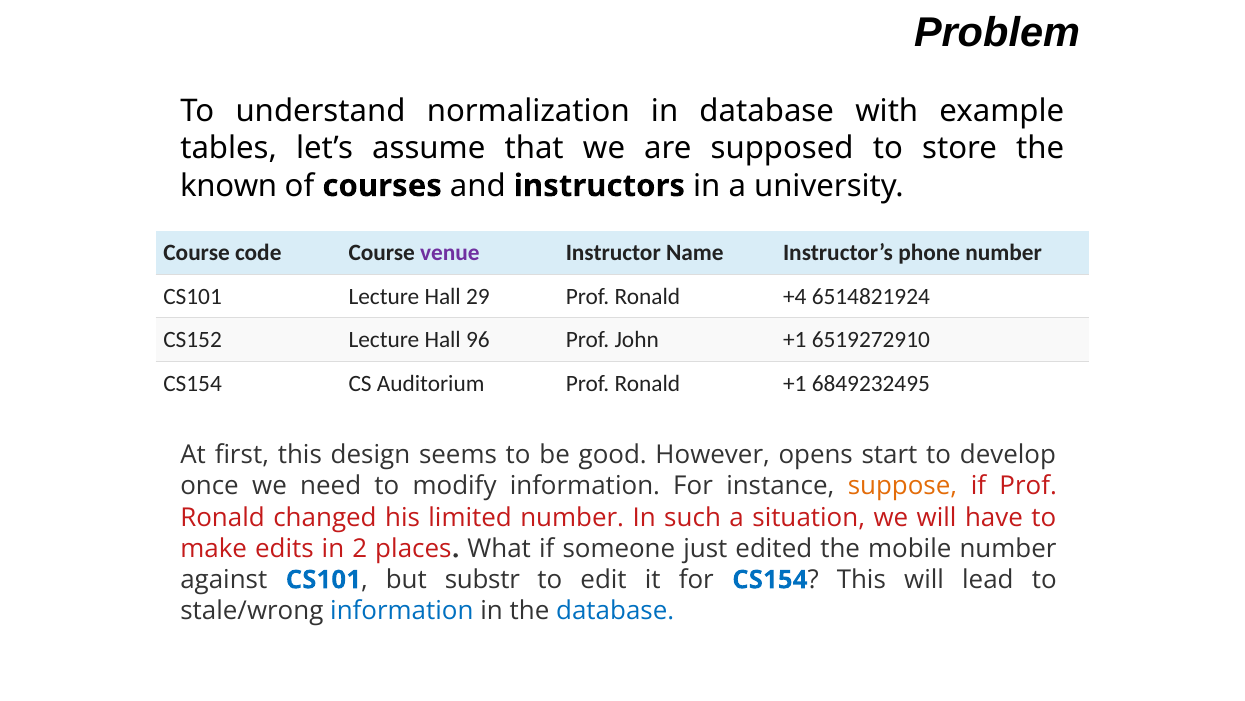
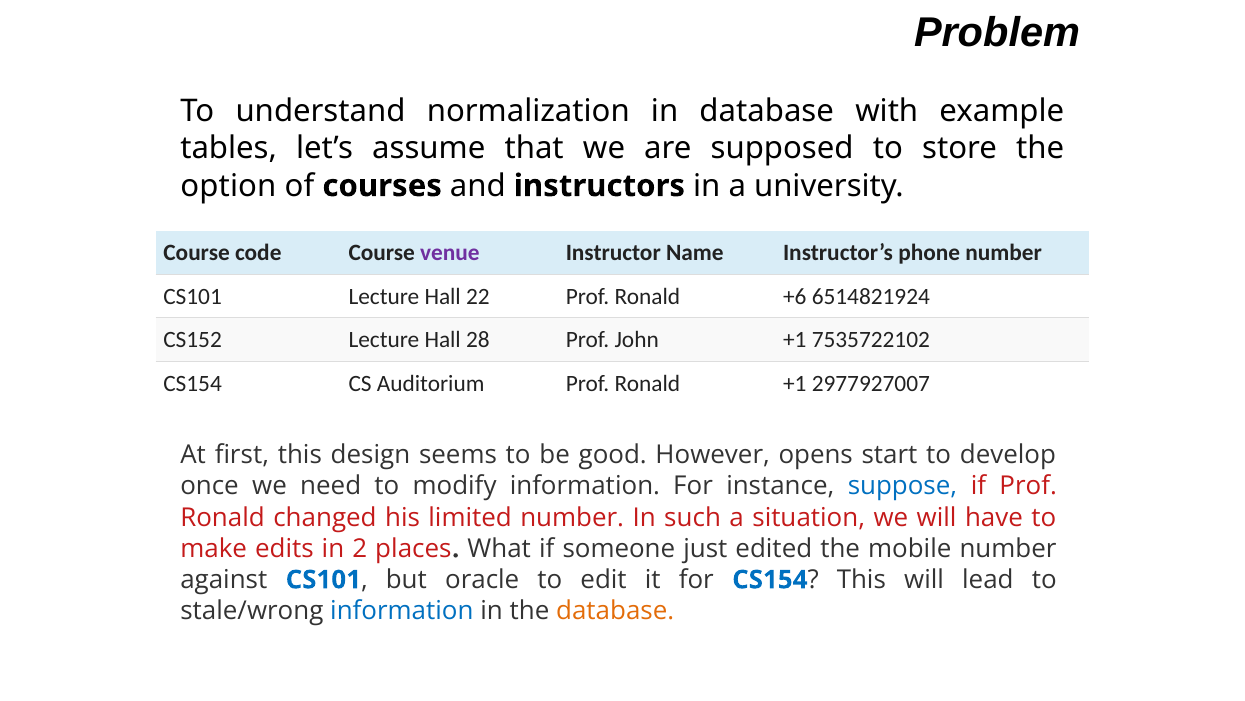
known: known -> option (228, 186)
29: 29 -> 22 (478, 296)
+4: +4 -> +6 (795, 296)
96: 96 -> 28 (478, 340)
6519272910: 6519272910 -> 7535722102 (871, 340)
6849232495: 6849232495 -> 2977927007 (871, 383)
suppose colour: orange -> blue (902, 486)
substr: substr -> oracle (482, 579)
database colour: blue -> orange (615, 610)
